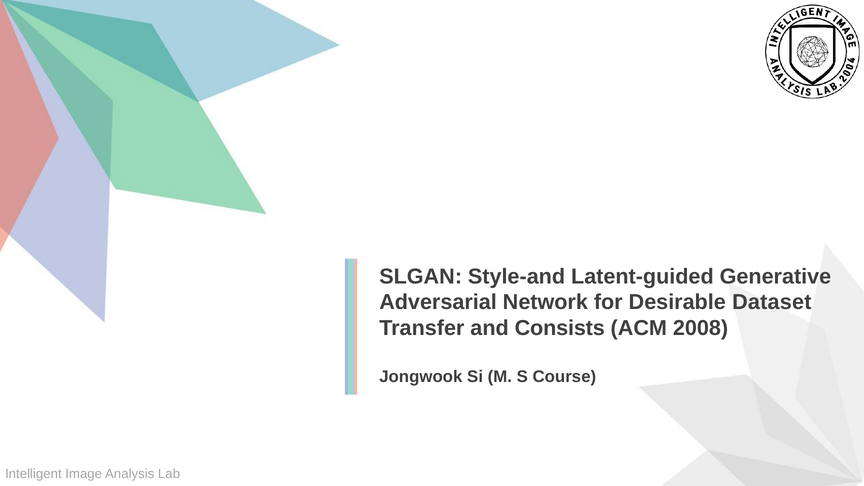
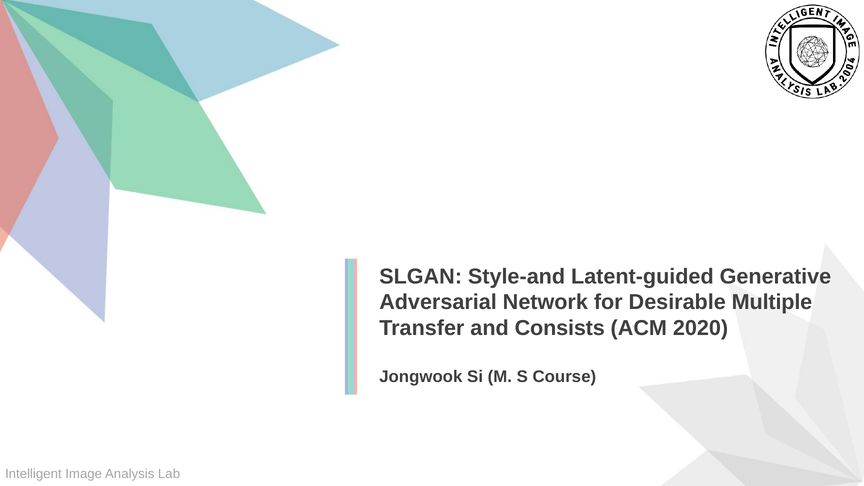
Dataset: Dataset -> Multiple (772, 302)
2008: 2008 -> 2020 (701, 328)
